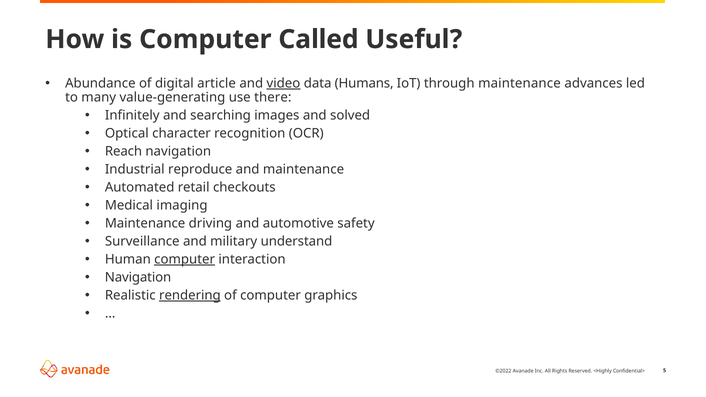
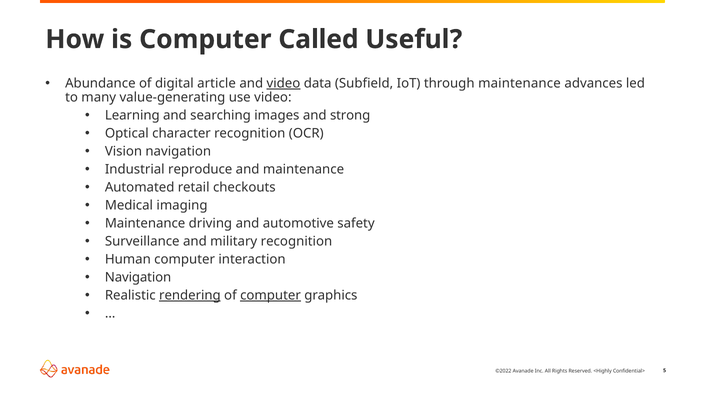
Humans: Humans -> Subfield (364, 83)
use there: there -> video (273, 98)
Infinitely: Infinitely -> Learning (132, 116)
solved: solved -> strong (350, 116)
Reach: Reach -> Vision (123, 152)
military understand: understand -> recognition (296, 241)
computer underline: present -> none (185, 259)
computer underline: none -> present (271, 295)
